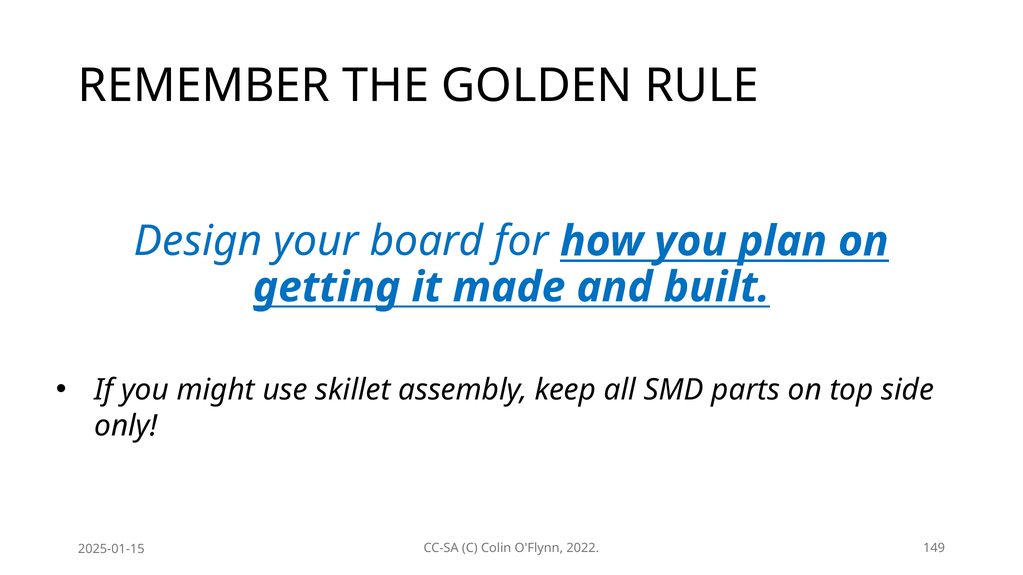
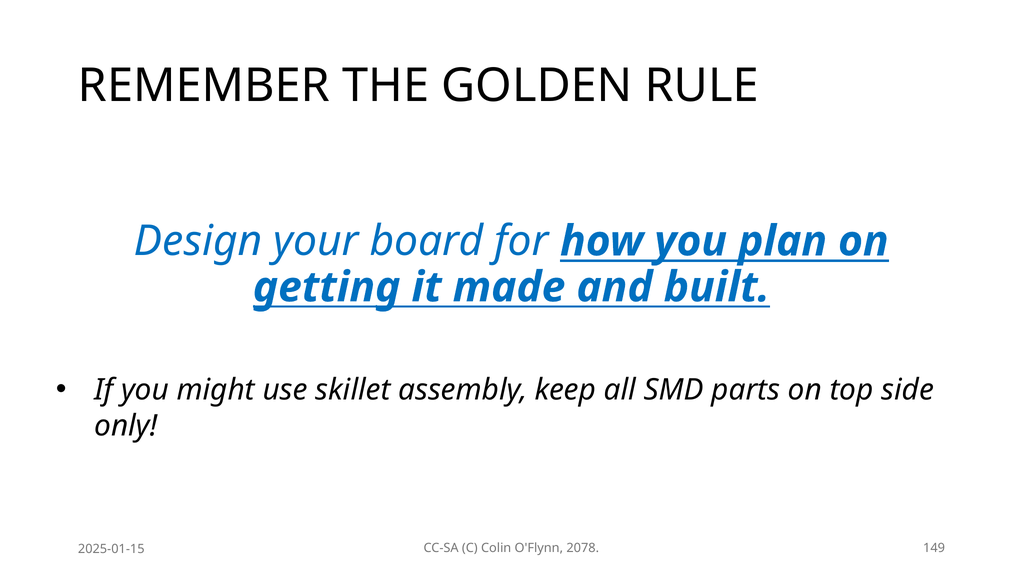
2022: 2022 -> 2078 (583, 548)
